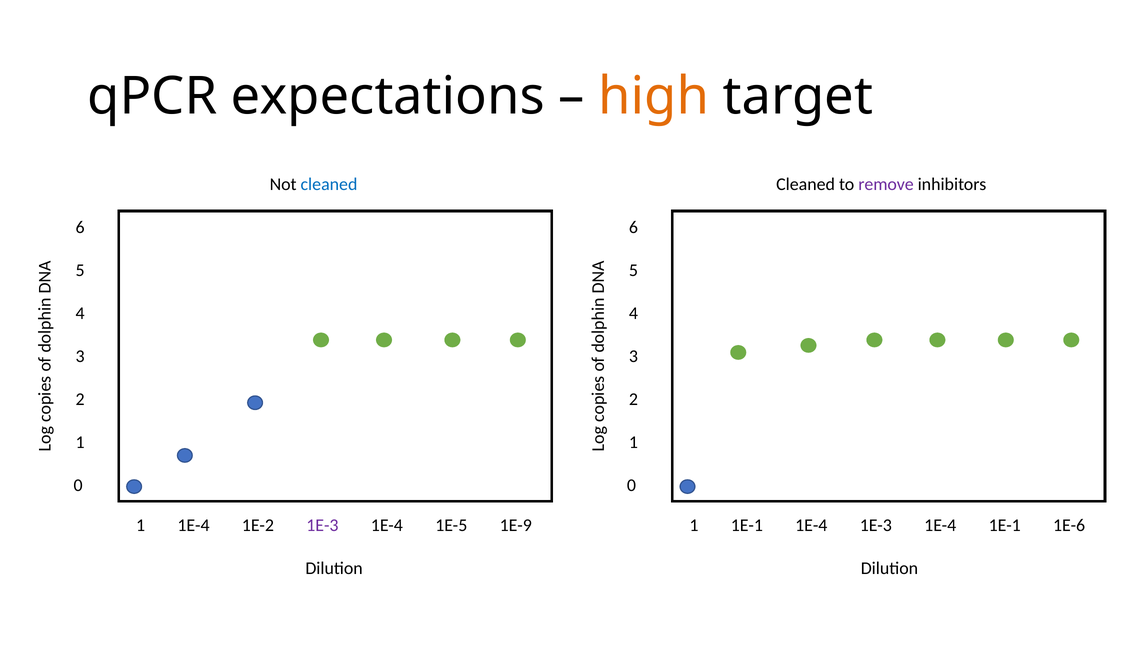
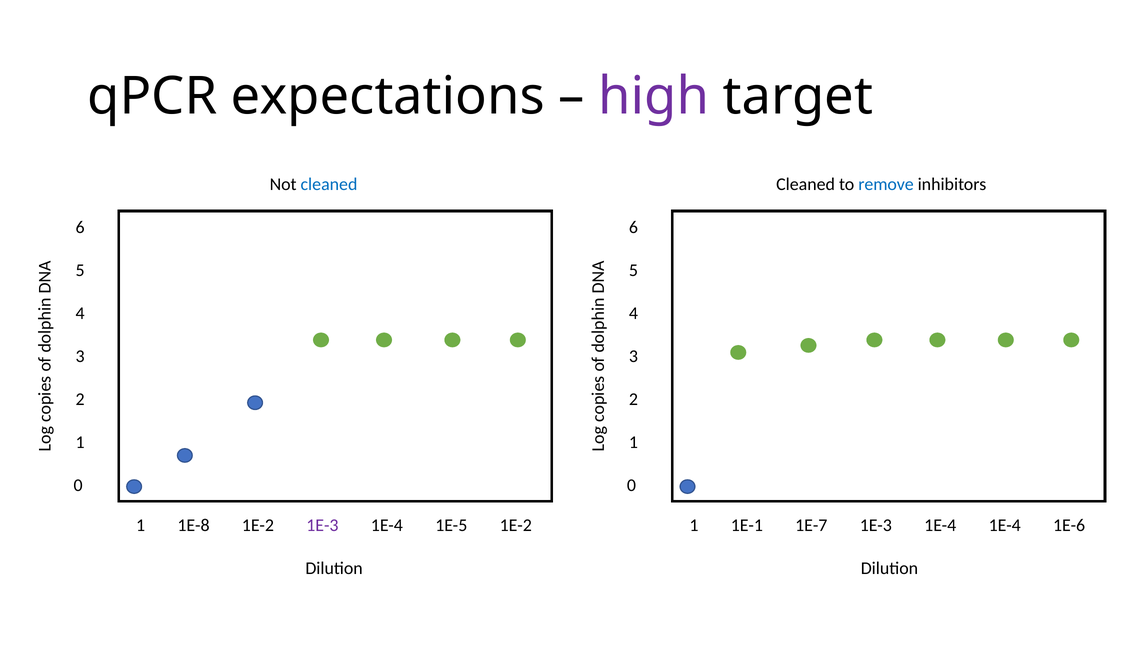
high colour: orange -> purple (654, 96)
remove colour: purple -> blue (886, 184)
1 1E-4: 1E-4 -> 1E-8 (194, 525)
1E-5 1E-9: 1E-9 -> 1E-2 (516, 525)
1E-1 1E-4: 1E-4 -> 1E-7 (811, 525)
1E-4 1E-1: 1E-1 -> 1E-4 (1005, 525)
